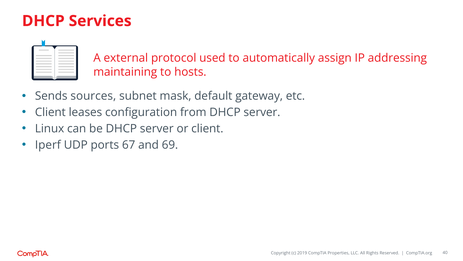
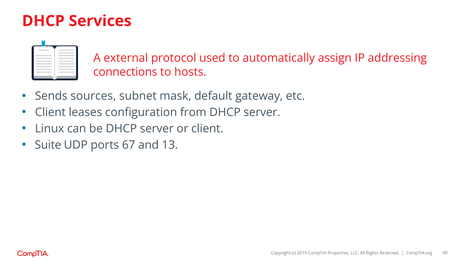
maintaining: maintaining -> connections (125, 72)
Iperf: Iperf -> Suite (48, 145)
69: 69 -> 13 (170, 145)
